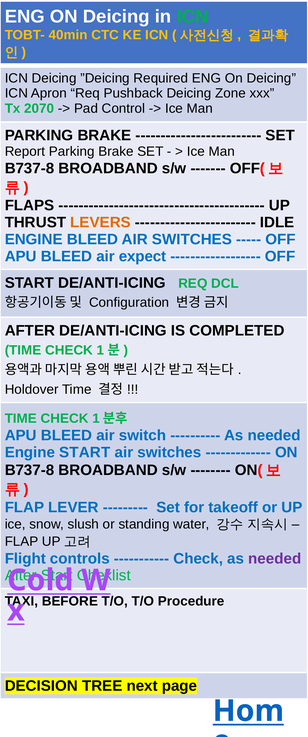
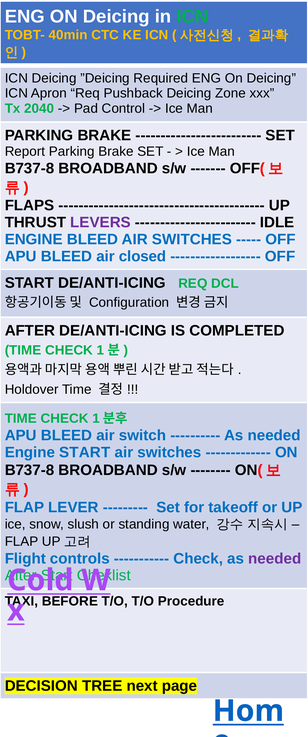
2070: 2070 -> 2040 (39, 108)
LEVERS colour: orange -> purple (100, 222)
expect: expect -> closed (143, 256)
